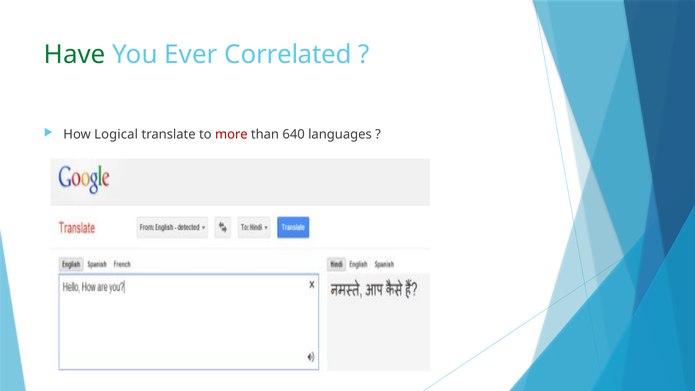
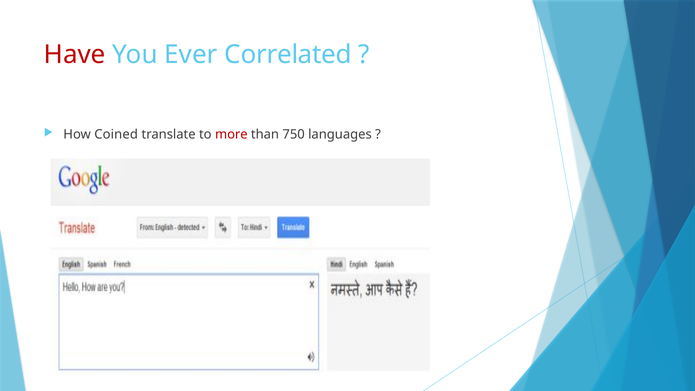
Have colour: green -> red (75, 55)
Logical: Logical -> Coined (116, 135)
640: 640 -> 750 (294, 135)
